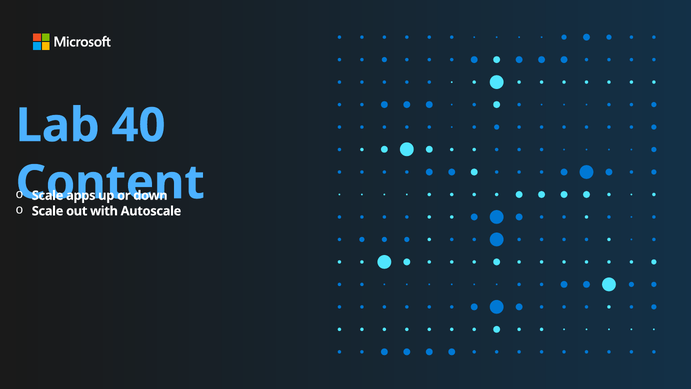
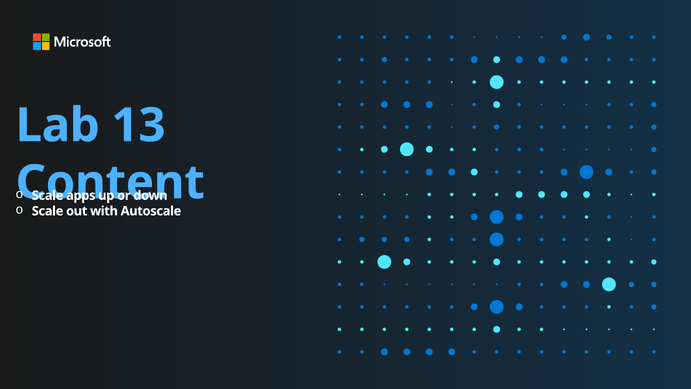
40: 40 -> 13 (138, 125)
